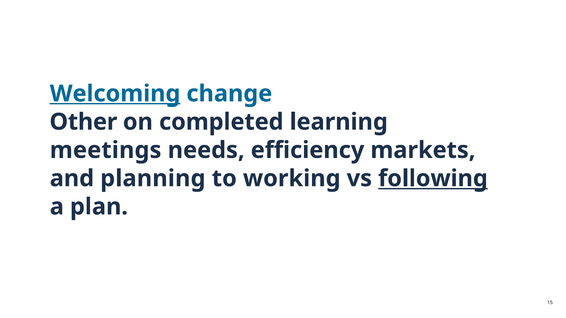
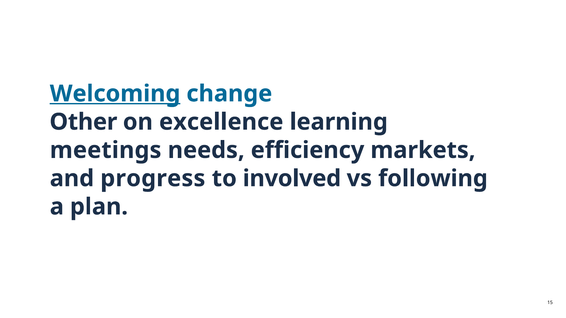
completed: completed -> excellence (221, 122)
planning: planning -> progress (153, 179)
working: working -> involved (292, 179)
following underline: present -> none (433, 179)
